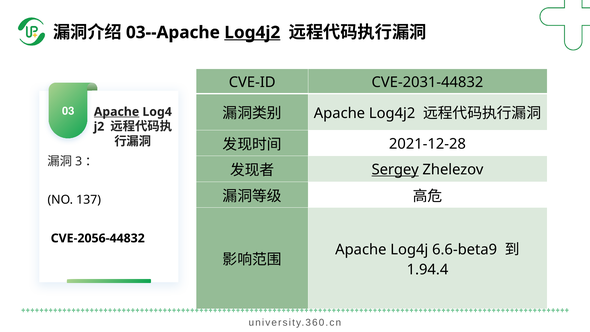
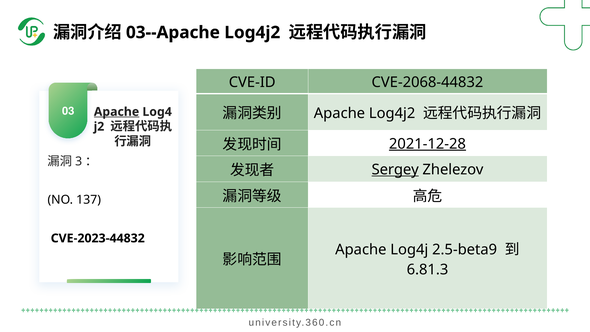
Log4j2 underline: present -> none (252, 32)
CVE-2031-44832: CVE-2031-44832 -> CVE-2068-44832 (427, 82)
2021-12-28 underline: none -> present (427, 144)
CVE-2056-44832: CVE-2056-44832 -> CVE-2023-44832 (98, 238)
6.6-beta9: 6.6-beta9 -> 2.5-beta9 (465, 249)
1.94.4: 1.94.4 -> 6.81.3 (427, 270)
